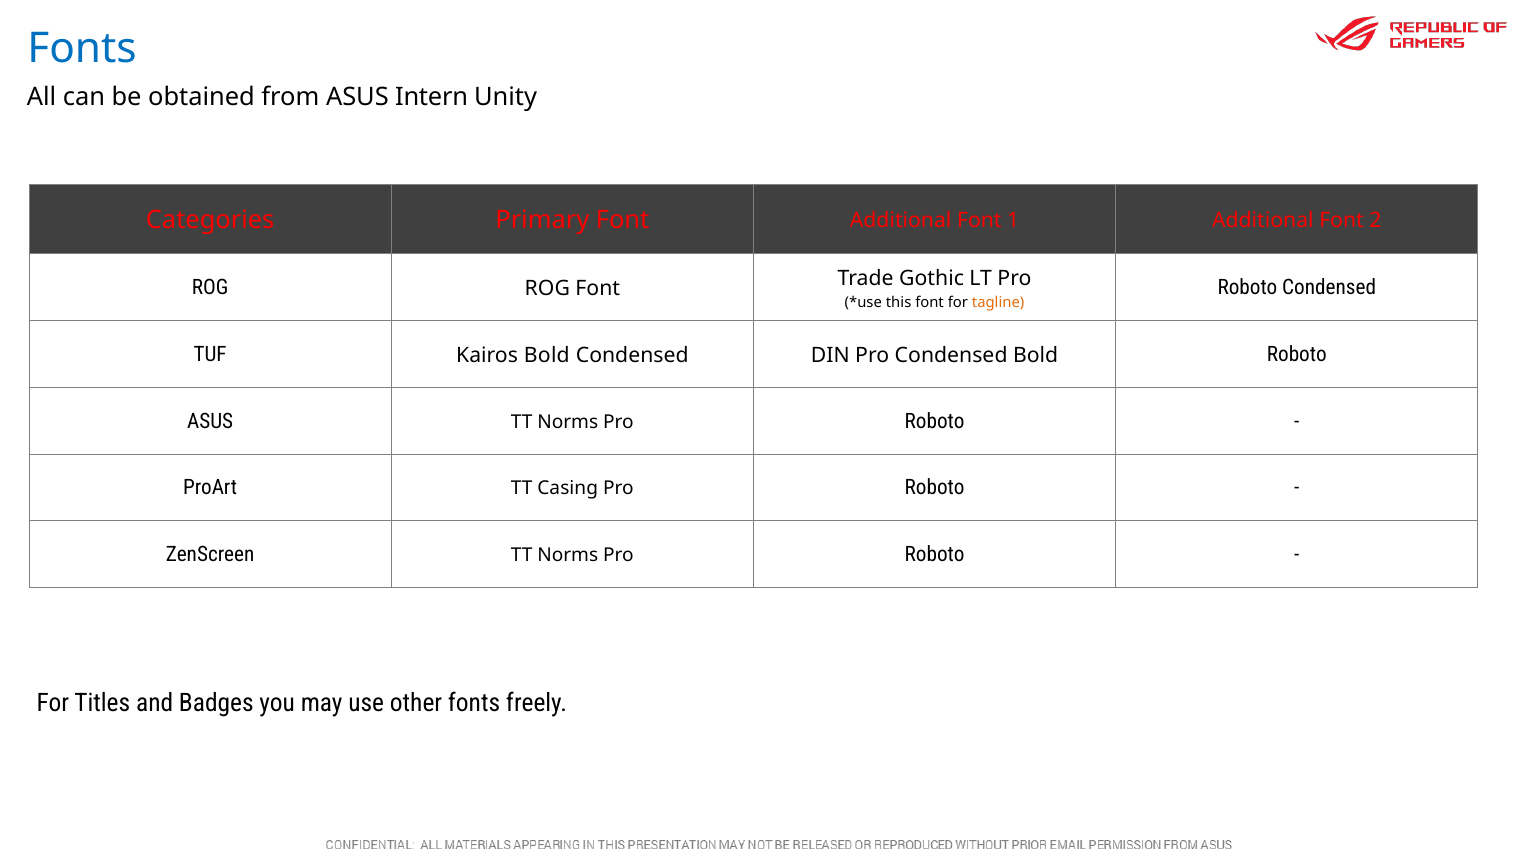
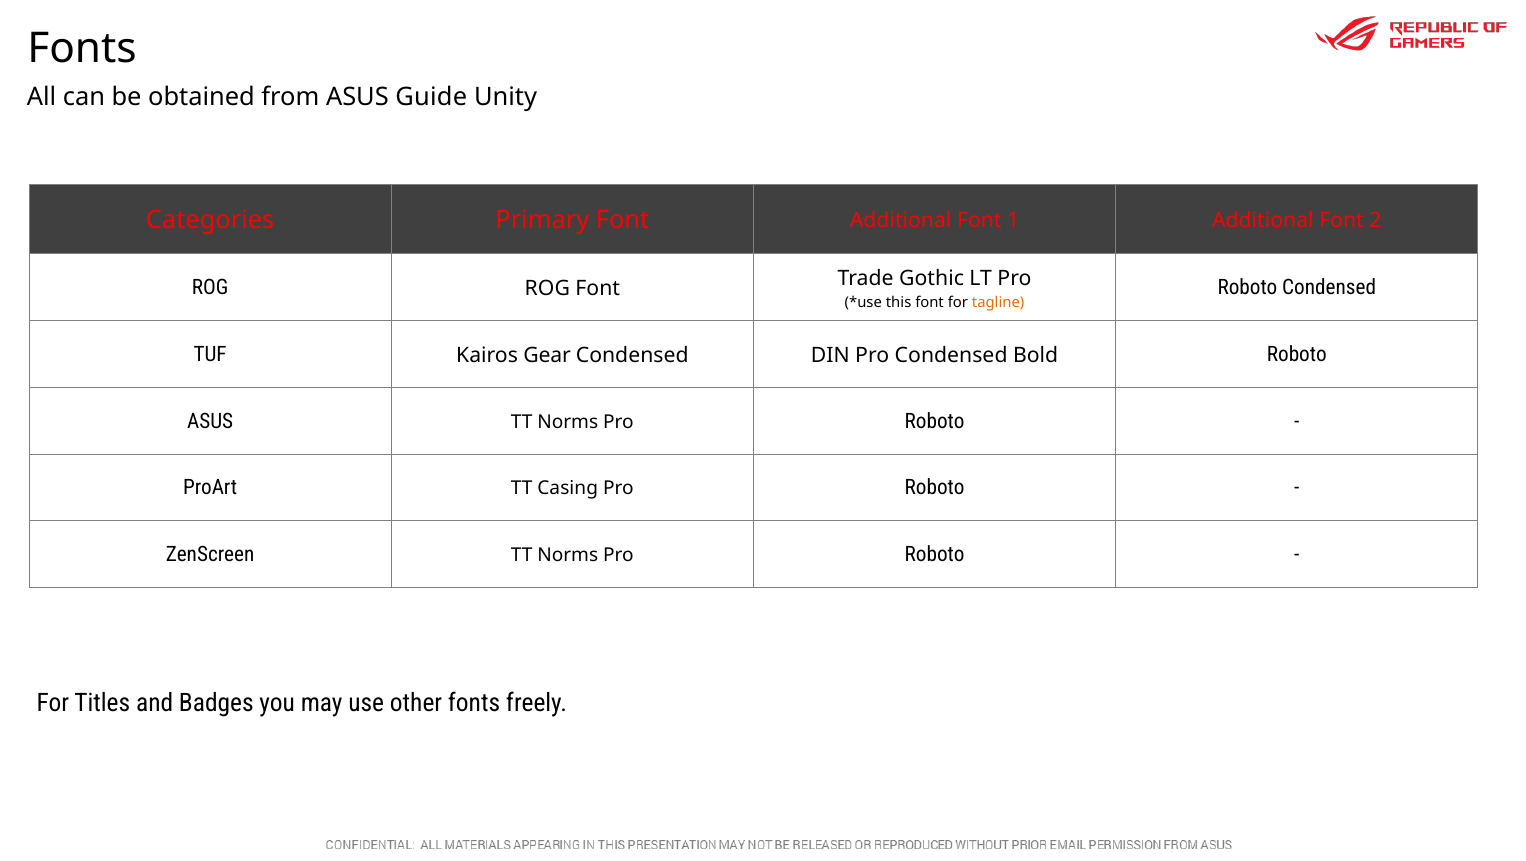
Fonts colour: blue -> black (82, 48)
Intern: Intern -> Guide (431, 97)
Kairos Bold: Bold -> Gear (547, 356)
